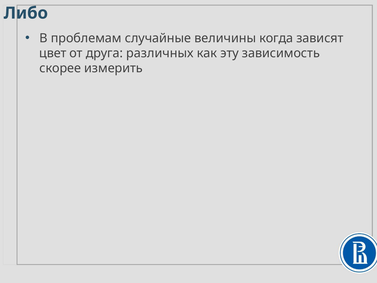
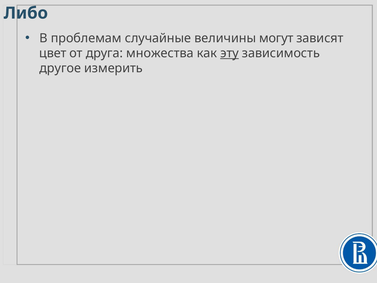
когда: когда -> могут (276, 38)
различных: различных -> множества (160, 53)
эту underline: none -> present (230, 53)
скорее: скорее -> другое (60, 68)
